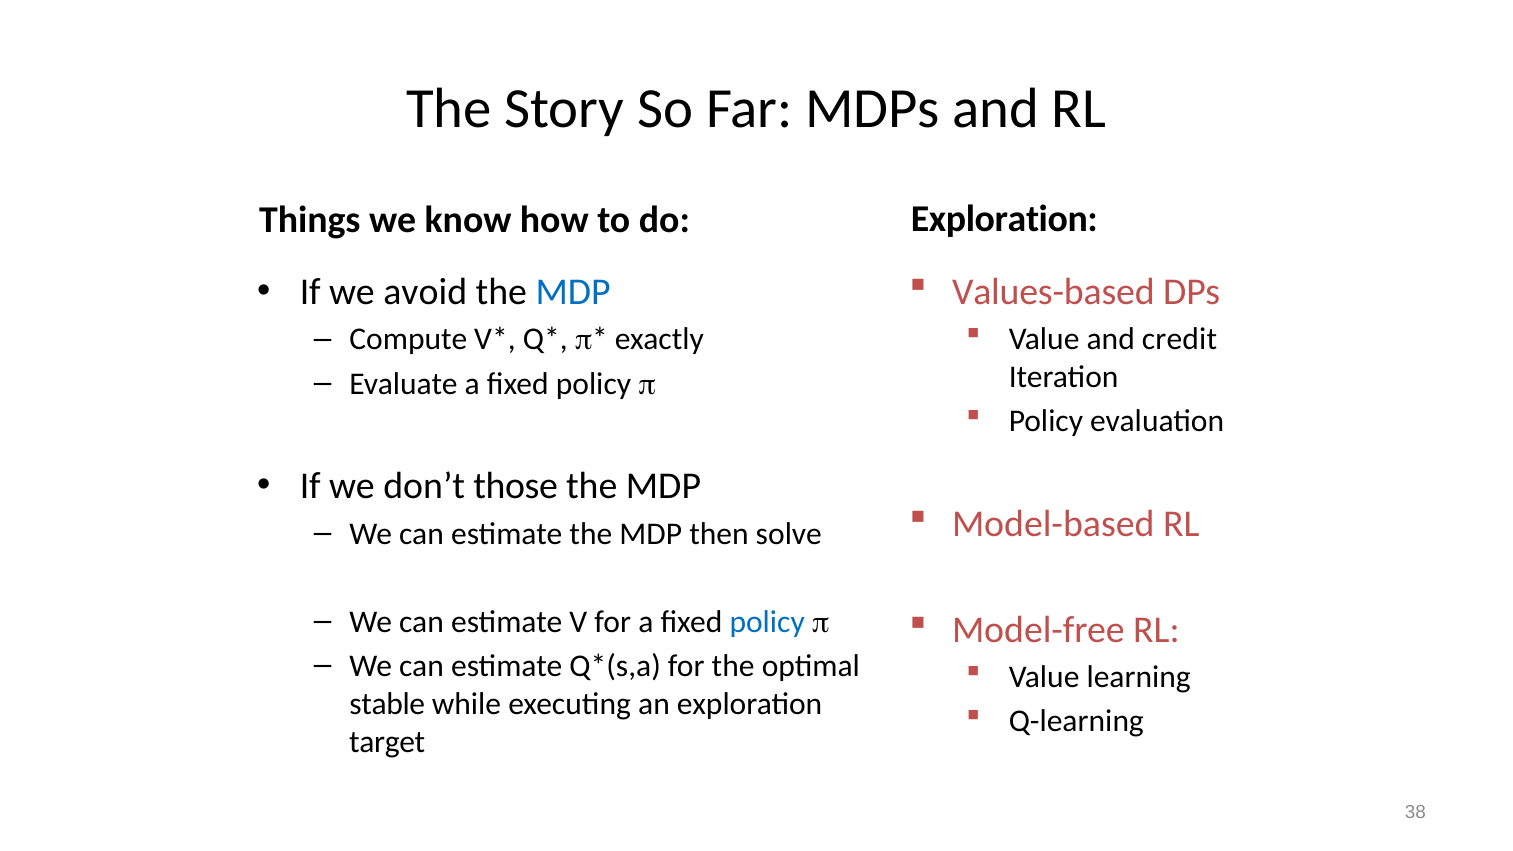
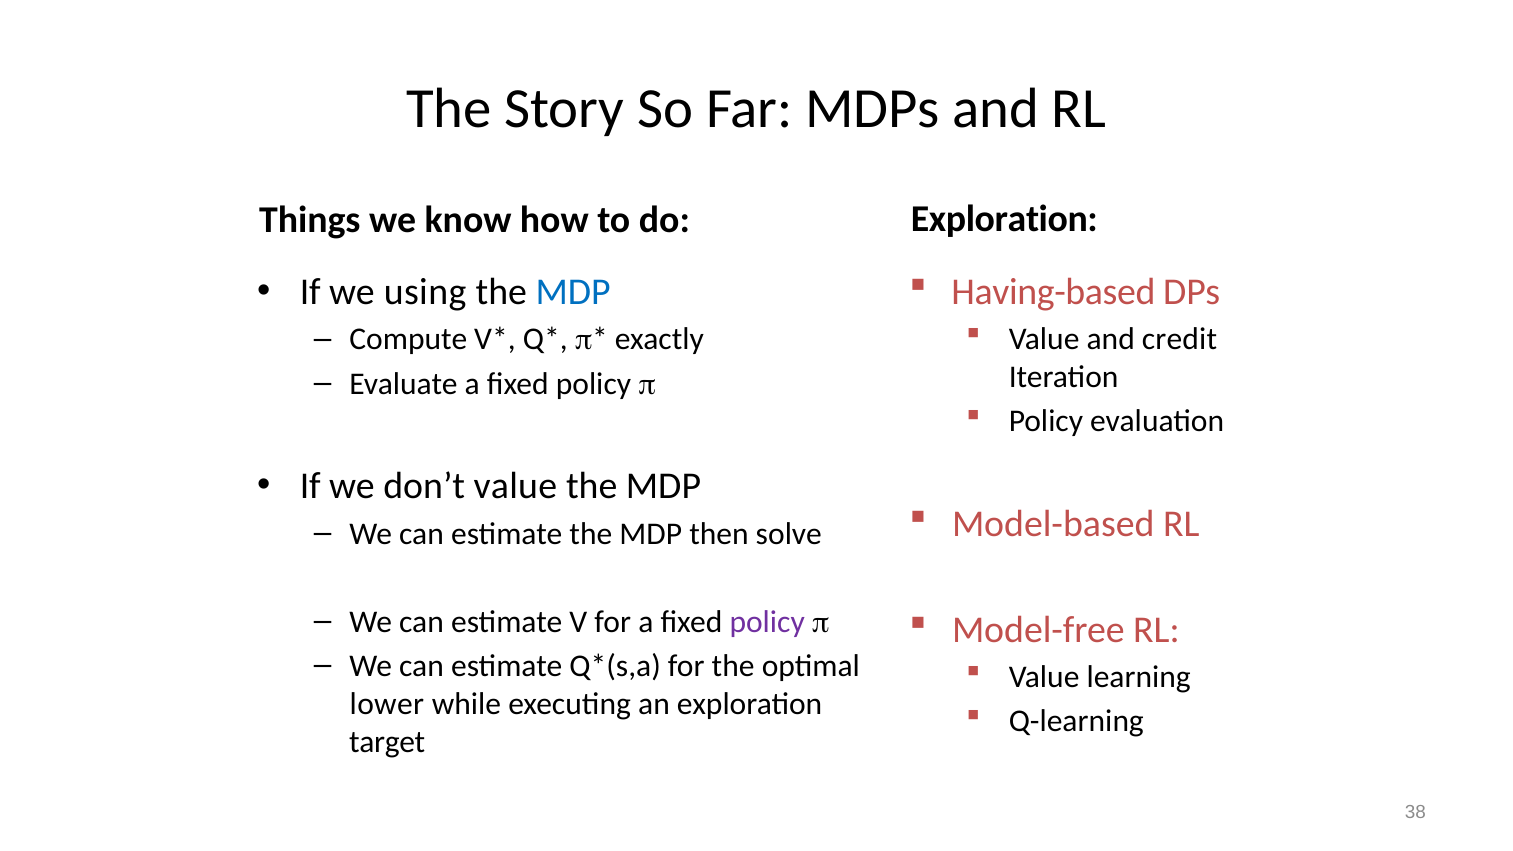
Values-based: Values-based -> Having-based (1053, 292)
avoid: avoid -> using (425, 292)
don’t those: those -> value (515, 486)
policy colour: blue -> purple (767, 622)
stable: stable -> lower (387, 704)
